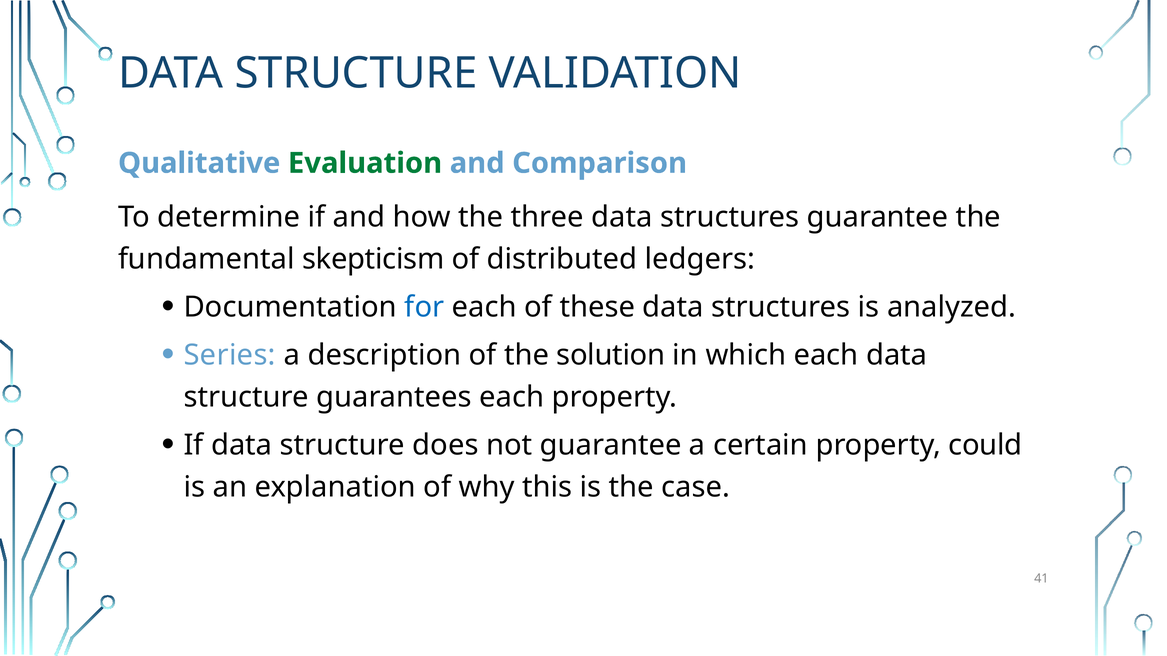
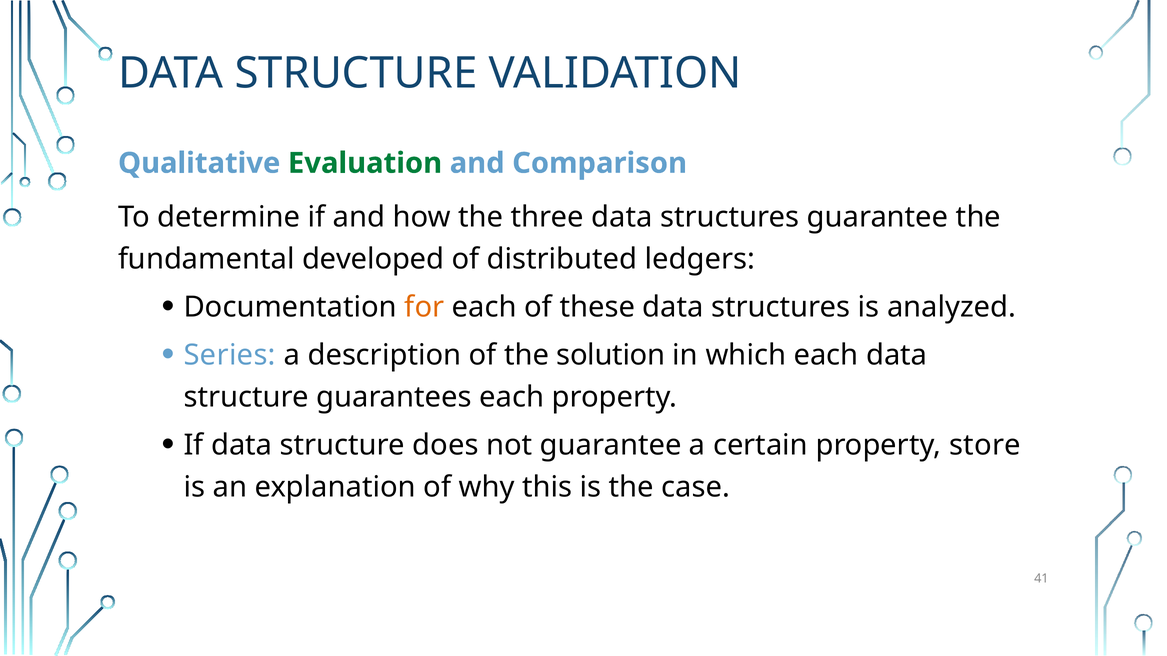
skepticism: skepticism -> developed (373, 259)
for colour: blue -> orange (424, 308)
could: could -> store (985, 446)
